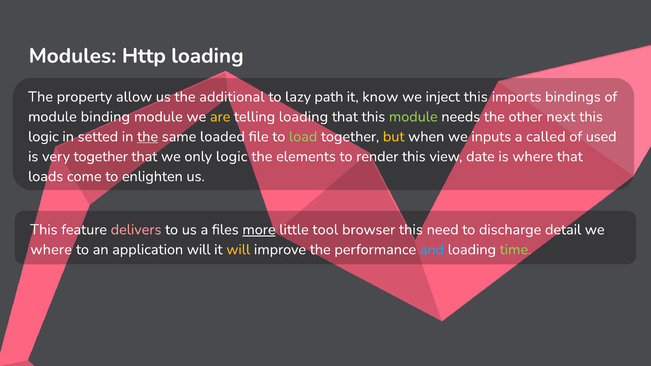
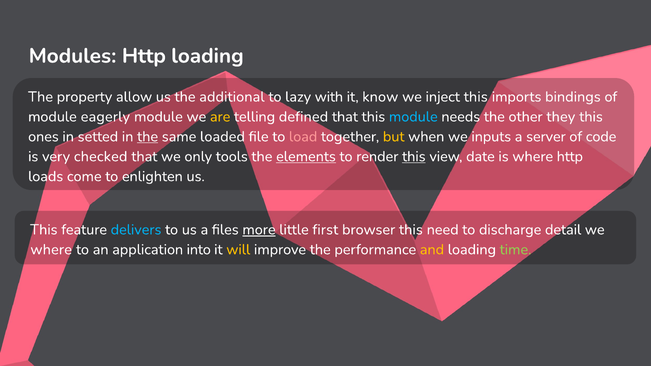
path: path -> with (329, 97)
binding: binding -> eagerly (105, 117)
telling loading: loading -> defined (303, 117)
module colour: light green -> light blue (413, 117)
next: next -> they (561, 117)
logic: logic -> ones (43, 137)
load colour: light green -> pink (303, 137)
called: called -> server (546, 137)
used: used -> code (601, 137)
very together: together -> checked (101, 157)
only logic: logic -> tools (232, 157)
elements underline: none -> present (306, 157)
this underline: none -> present (414, 157)
where that: that -> http (570, 157)
delivers colour: pink -> light blue (136, 230)
tool: tool -> first (325, 230)
application will: will -> into (199, 250)
and colour: light blue -> yellow (432, 250)
